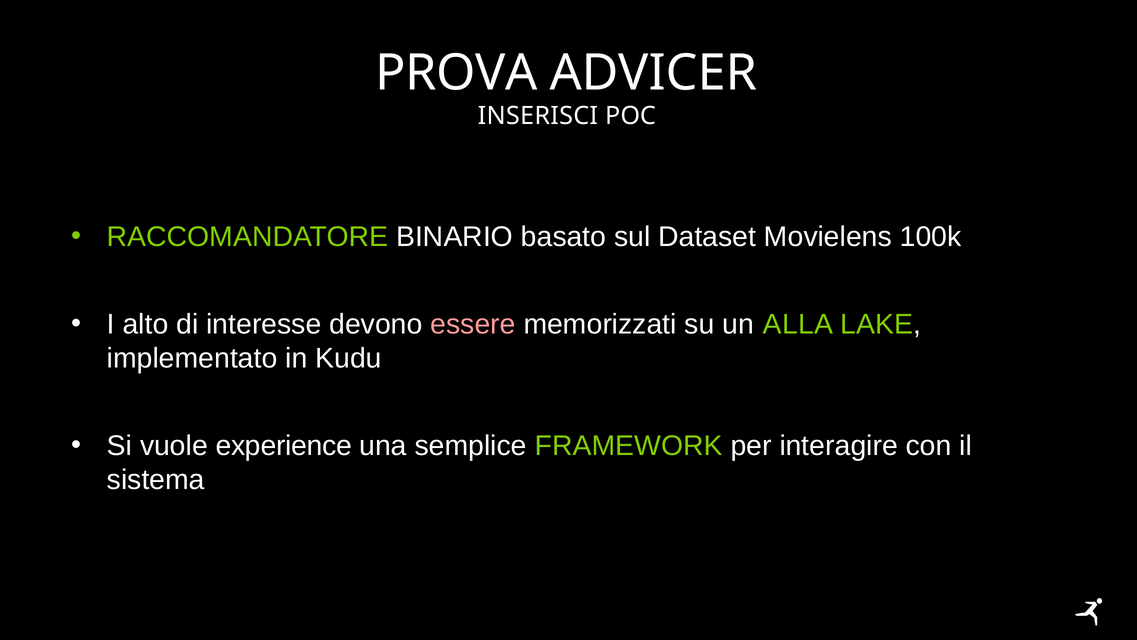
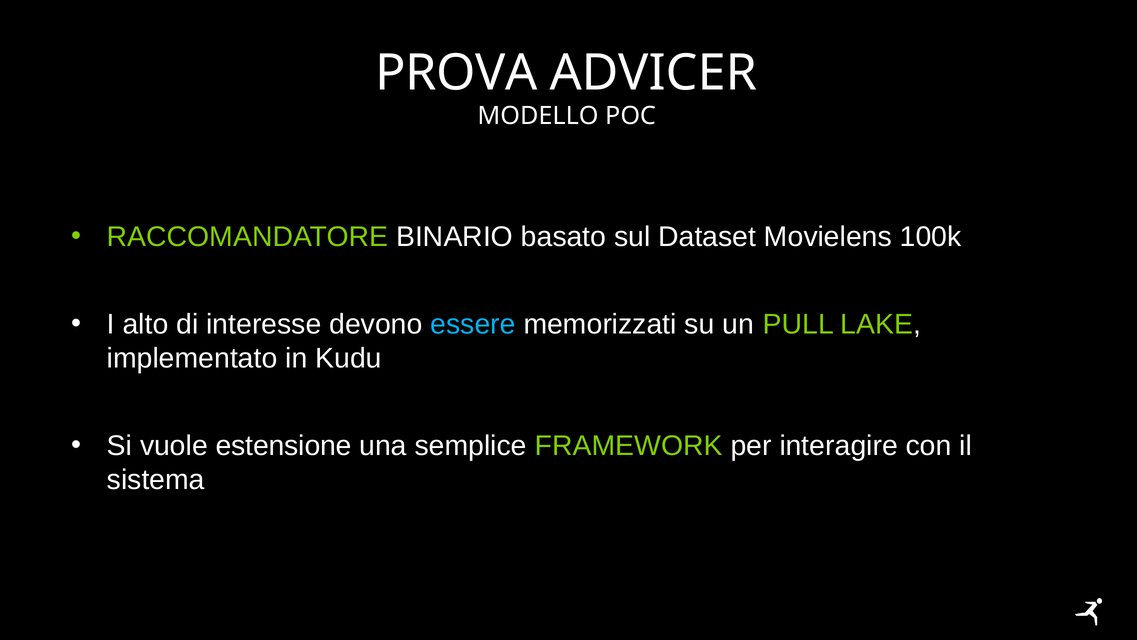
INSERISCI: INSERISCI -> MODELLO (538, 116)
essere colour: pink -> light blue (473, 324)
ALLA: ALLA -> PULL (798, 324)
experience: experience -> estensione (284, 445)
